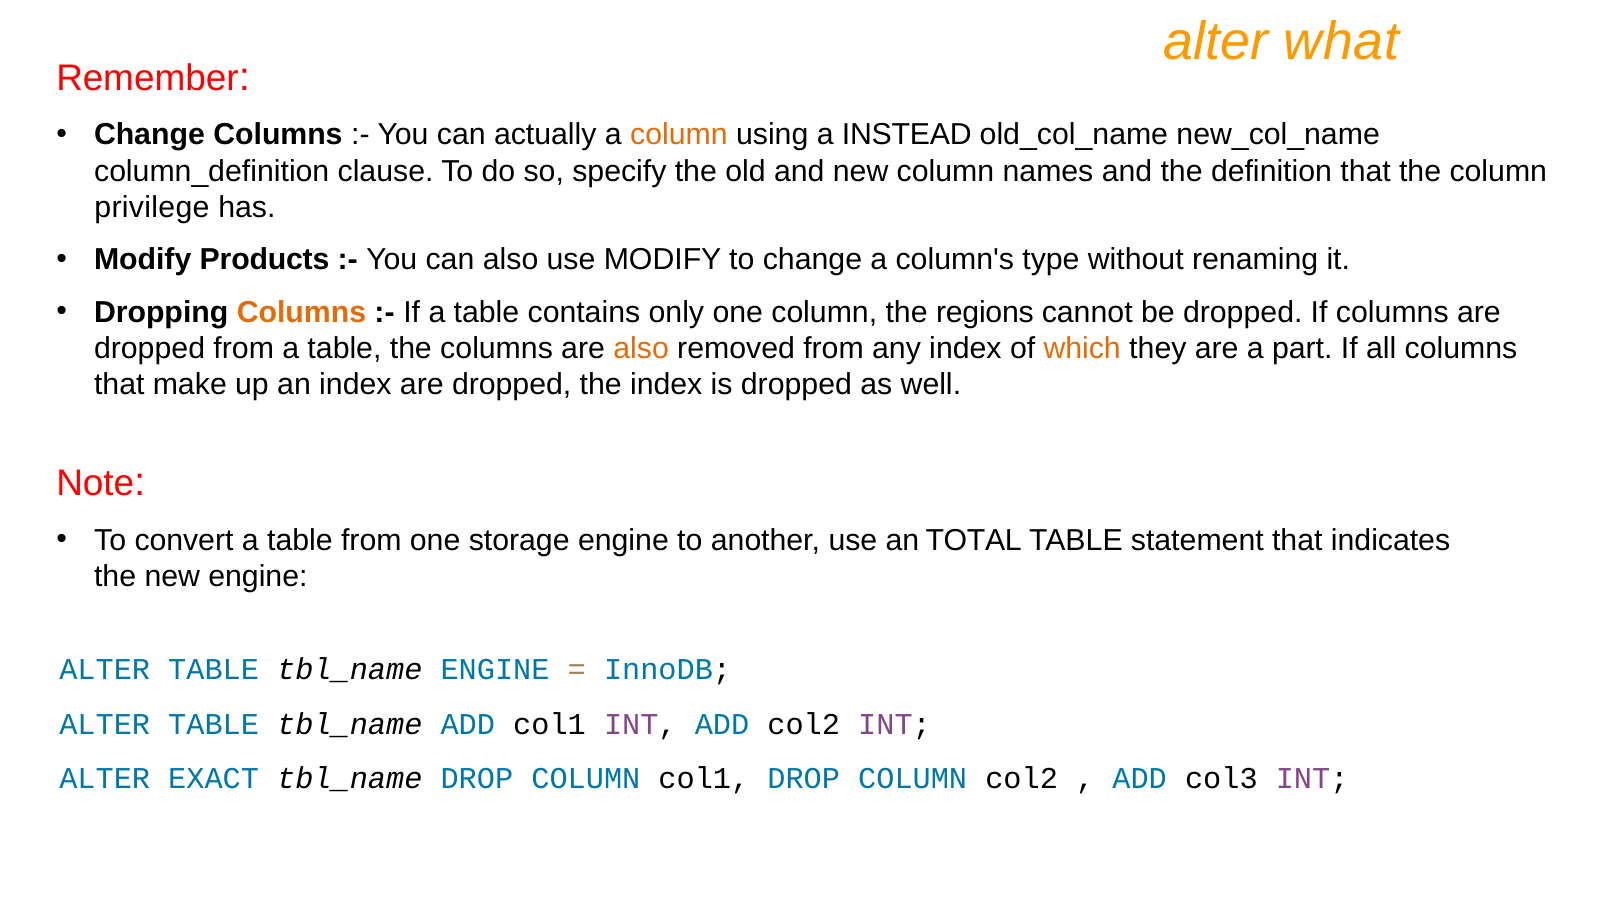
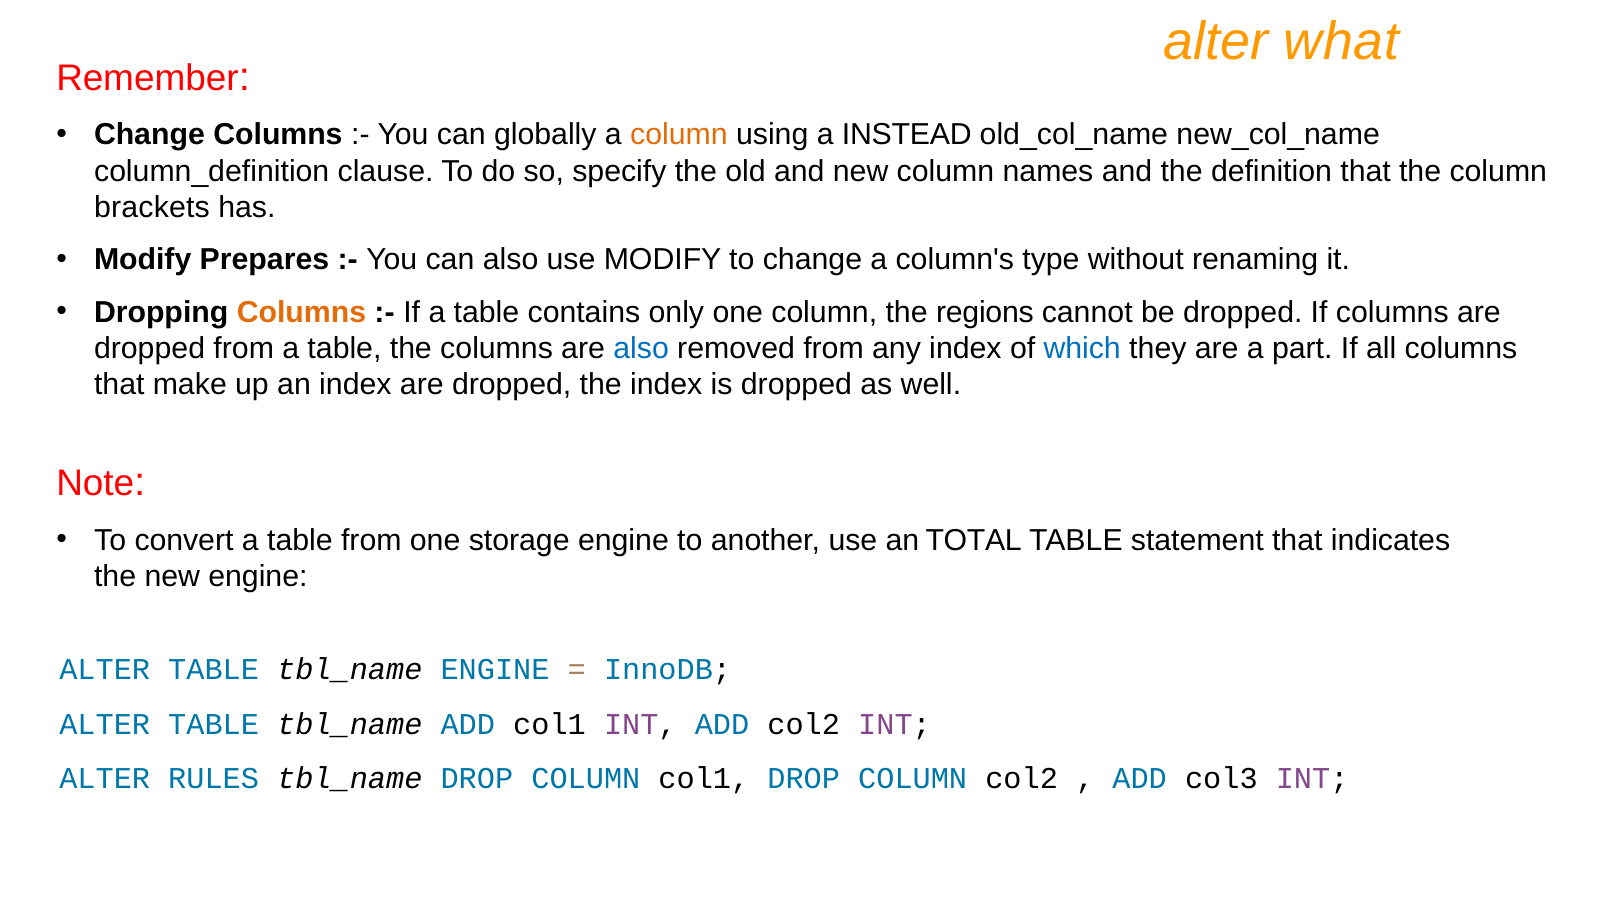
actually: actually -> globally (545, 135)
privilege: privilege -> brackets (152, 207)
Products: Products -> Prepares (264, 260)
also colour: orange -> blue (641, 349)
which colour: orange -> blue (1082, 349)
EXACT: EXACT -> RULES (214, 779)
